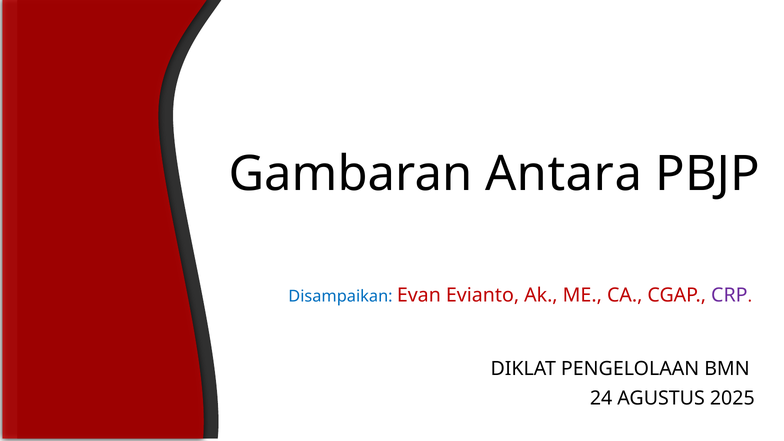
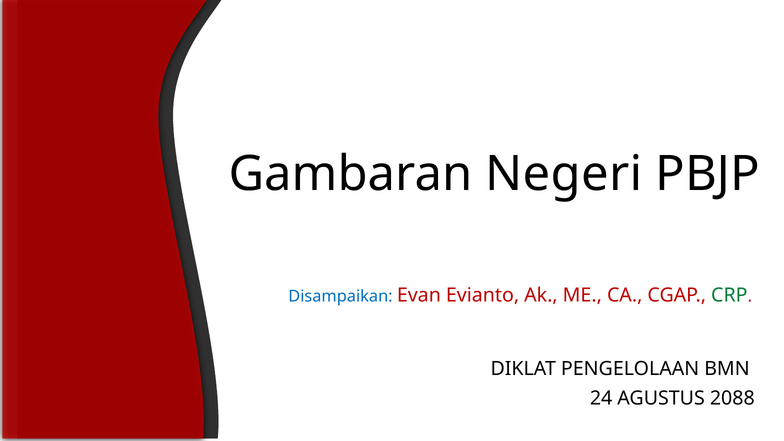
Antara: Antara -> Negeri (564, 174)
CRP colour: purple -> green (729, 295)
2025: 2025 -> 2088 (732, 398)
